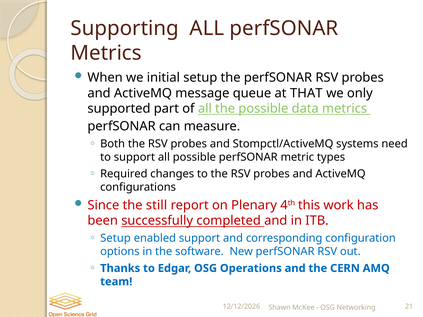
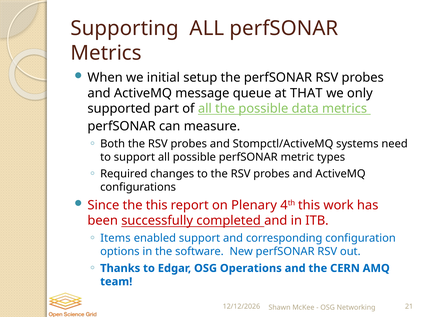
the still: still -> this (157, 205)
Setup: Setup -> Items (115, 238)
